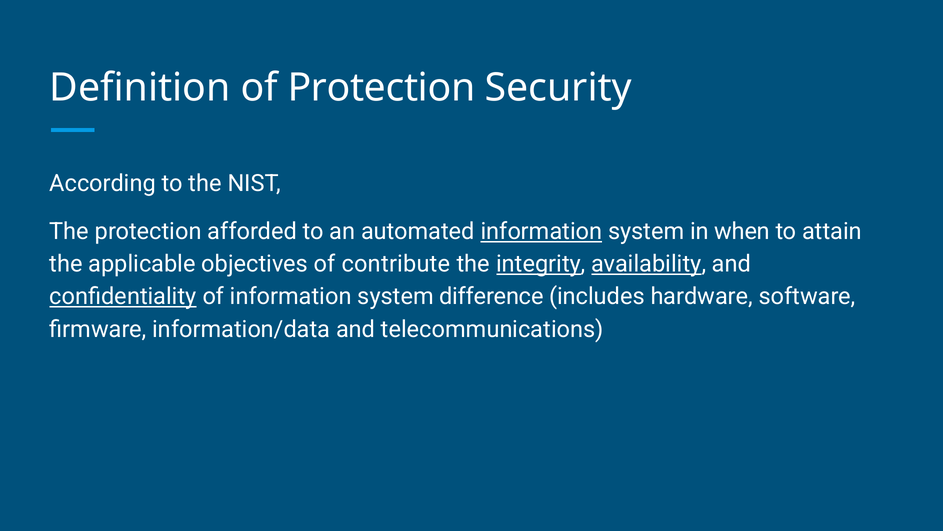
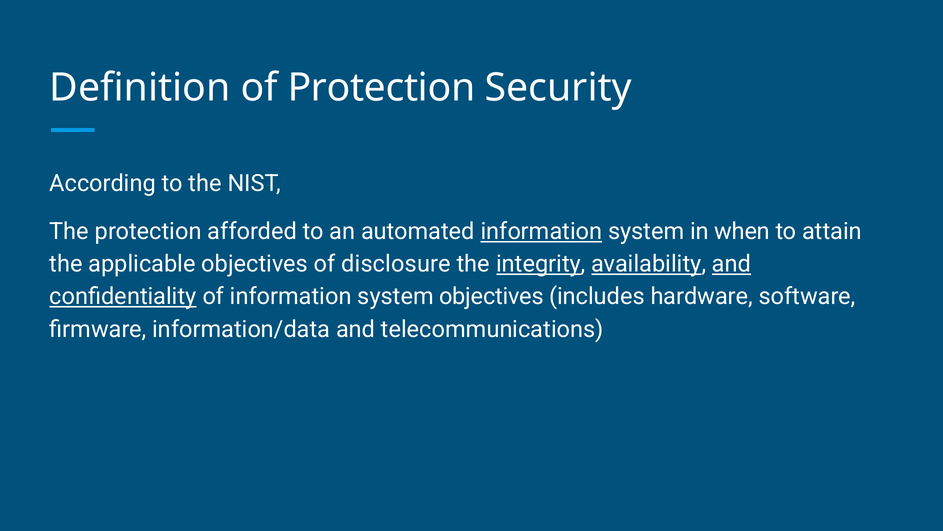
contribute: contribute -> disclosure (396, 264)
and underline: none -> present (731, 264)
system difference: difference -> objectives (491, 296)
